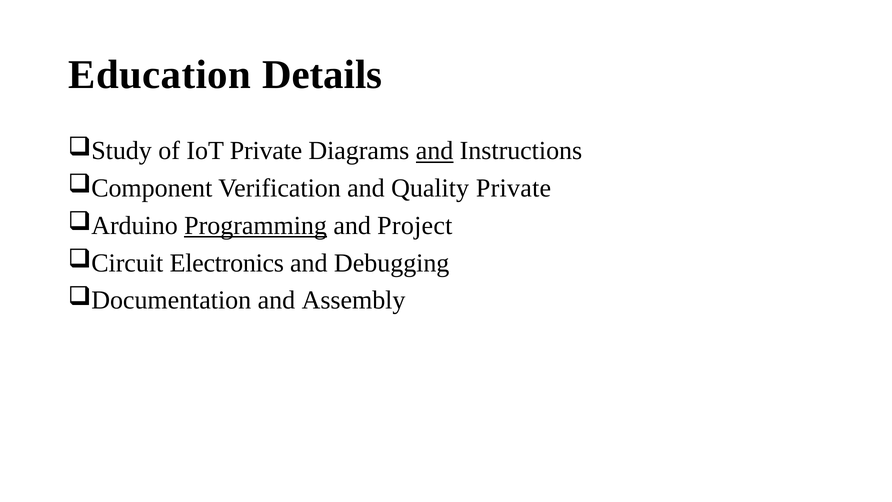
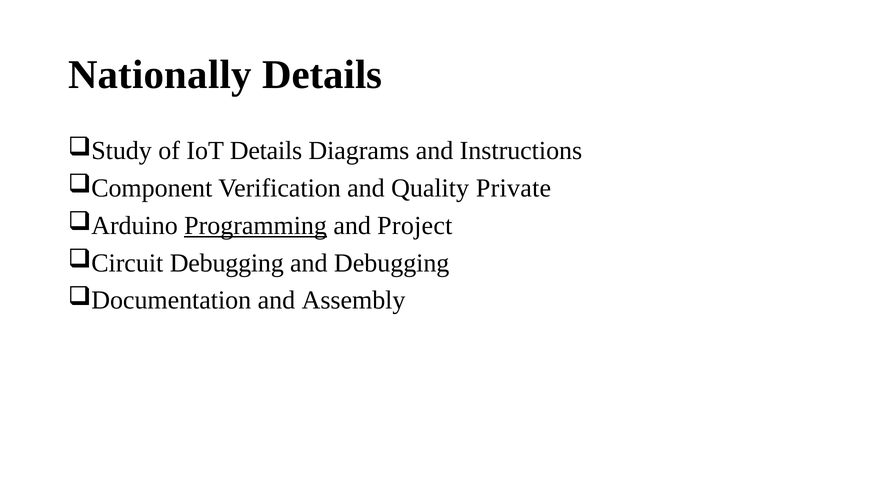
Education: Education -> Nationally (160, 75)
IoT Private: Private -> Details (266, 151)
and underline: present -> none (435, 151)
Electronics: Electronics -> Debugging (227, 263)
